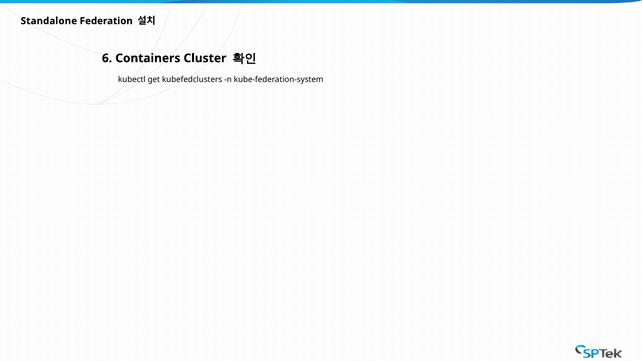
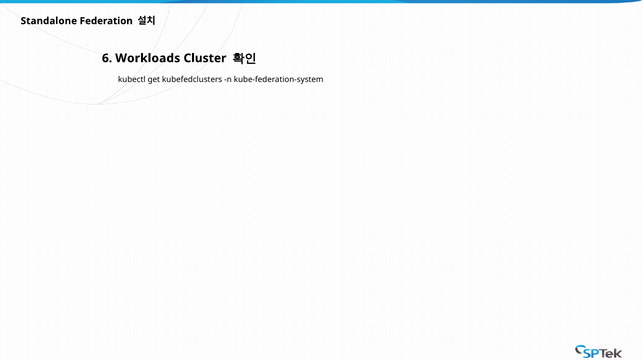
Containers: Containers -> Workloads (148, 58)
